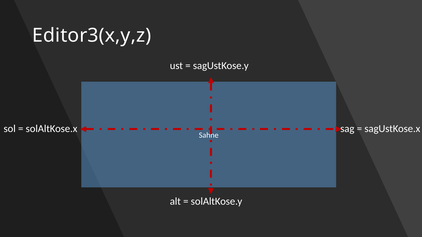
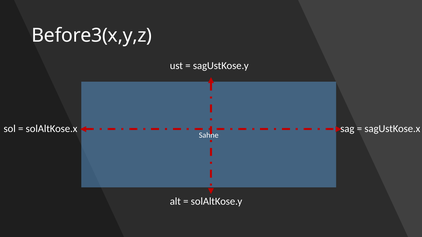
Editor3(x,y,z: Editor3(x,y,z -> Before3(x,y,z (92, 35)
